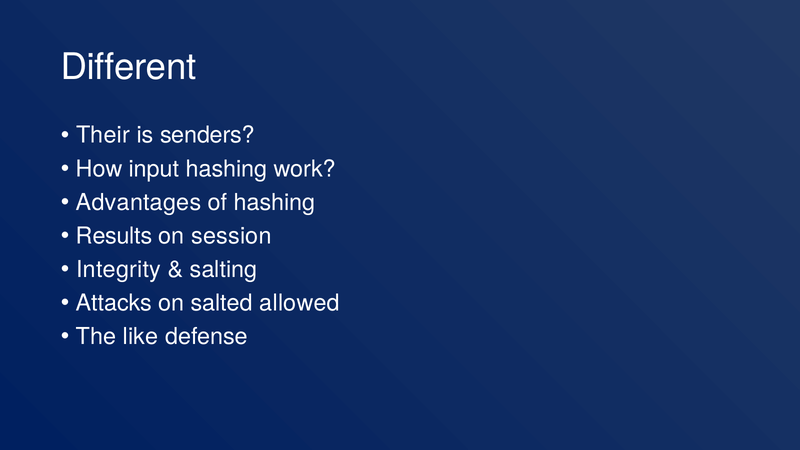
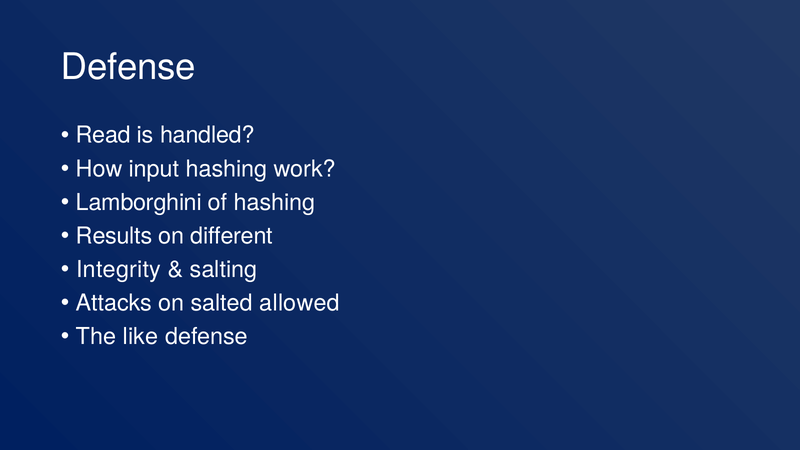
Different: Different -> Defense (128, 67)
Their: Their -> Read (103, 135)
senders: senders -> handled (207, 135)
Advantages: Advantages -> Lamborghini (139, 202)
session: session -> different (232, 236)
